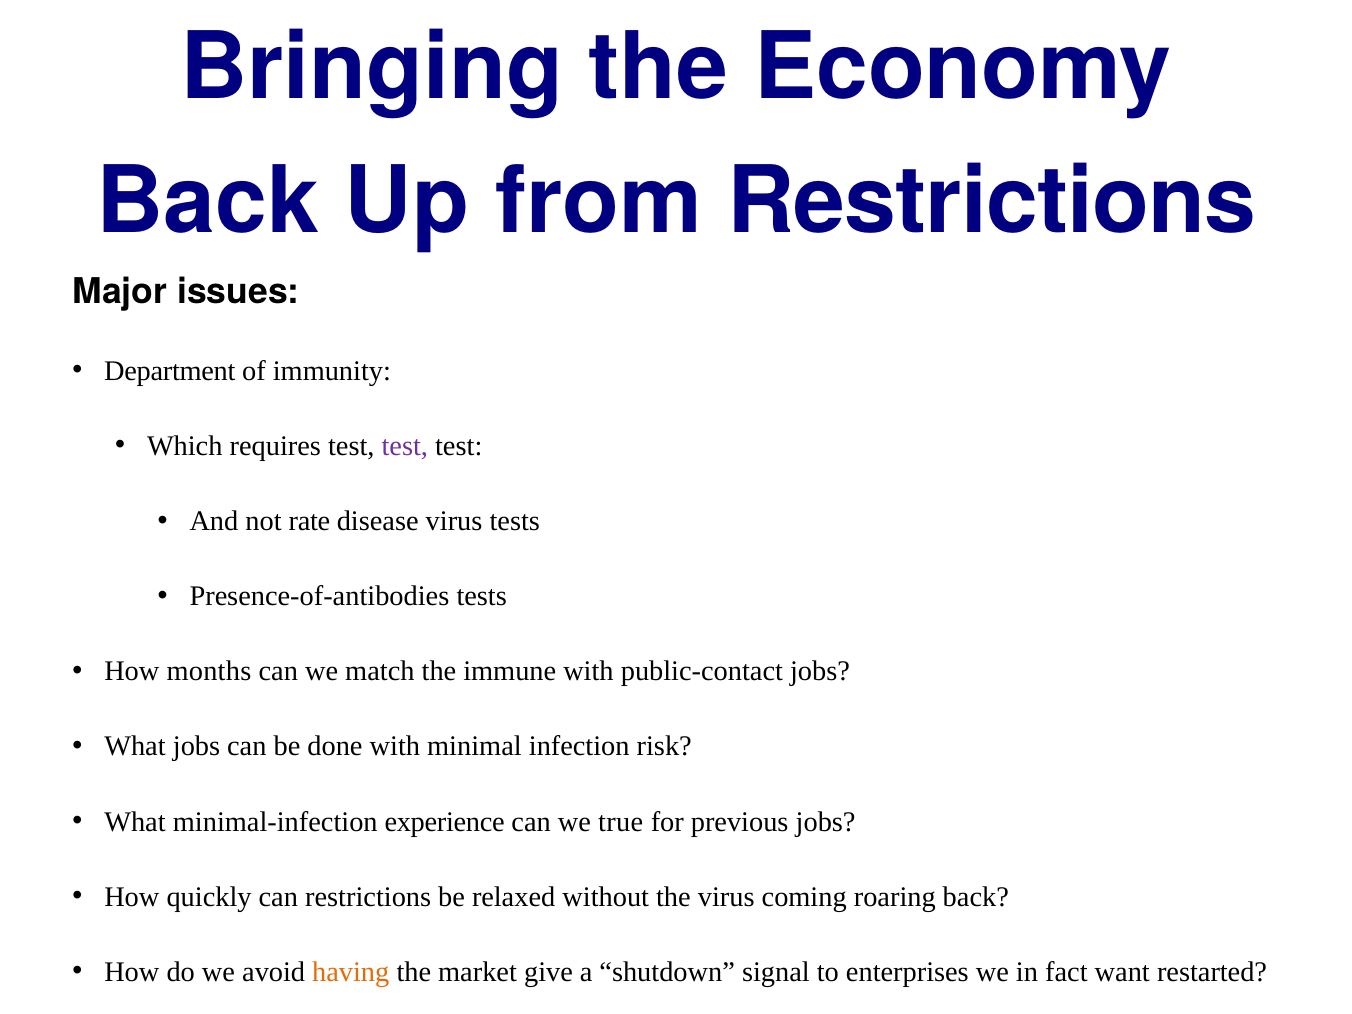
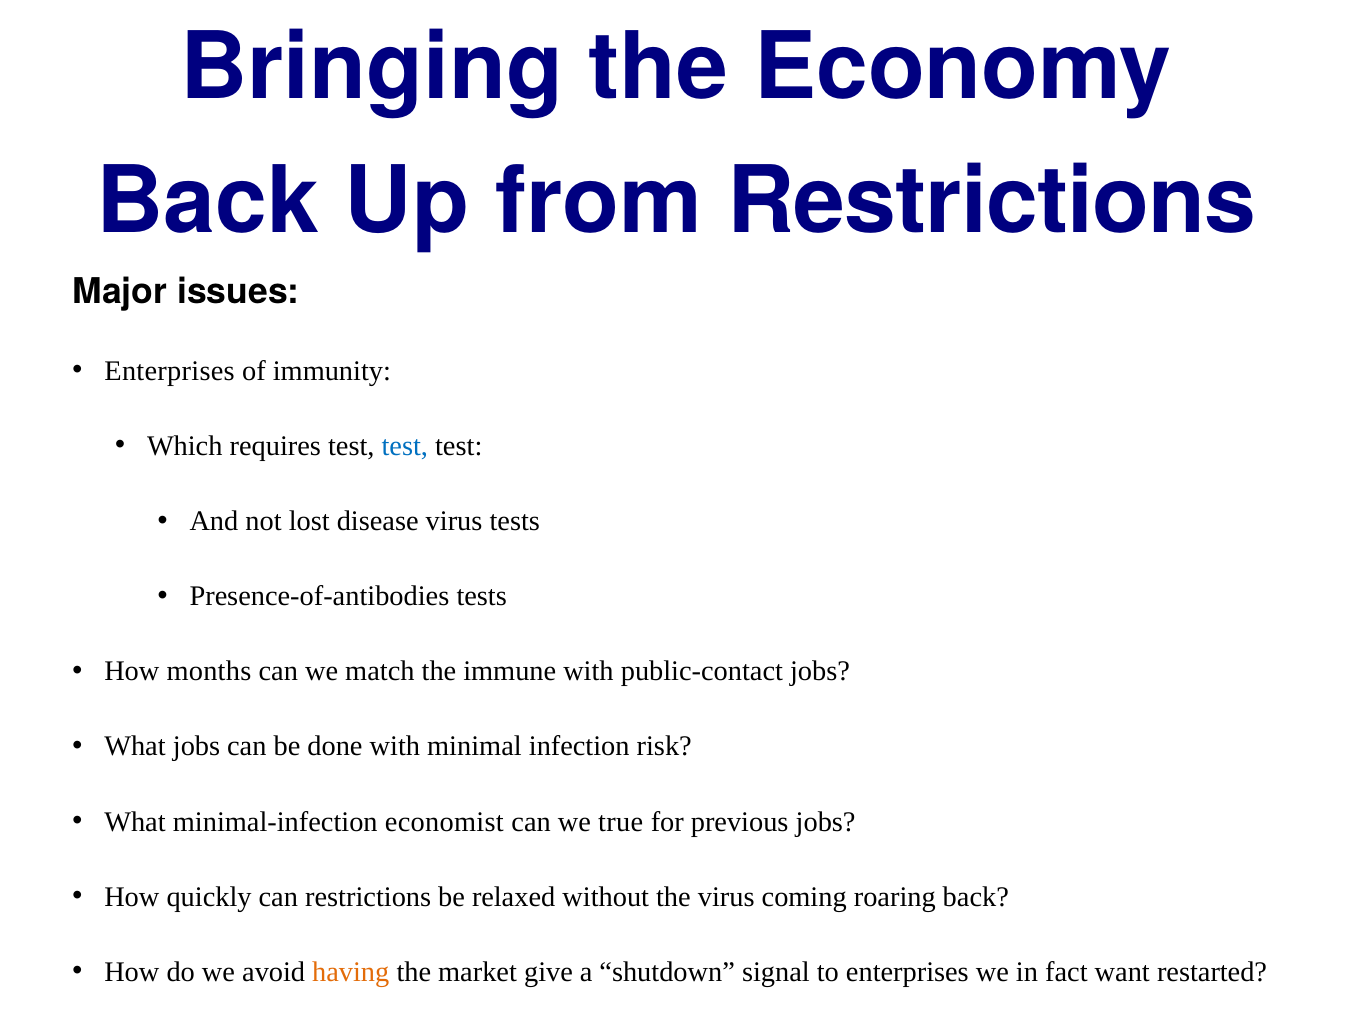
Department: Department -> Enterprises (170, 371)
test colour: purple -> blue (405, 446)
not rate: rate -> lost (309, 521)
experience: experience -> economist (444, 822)
